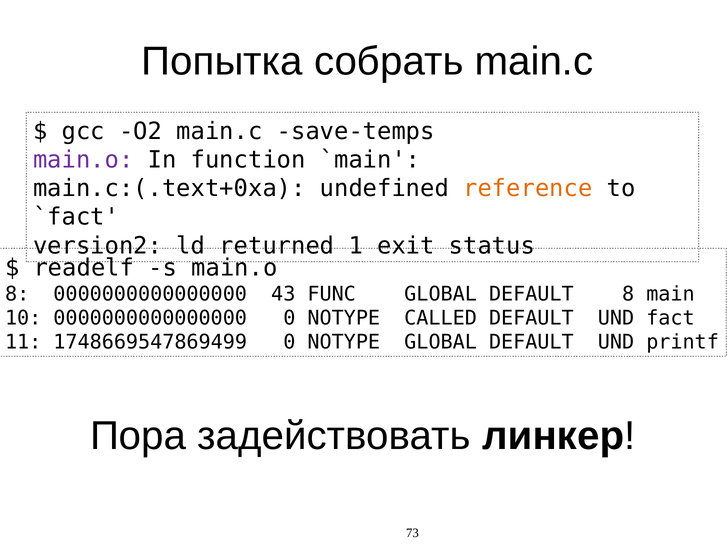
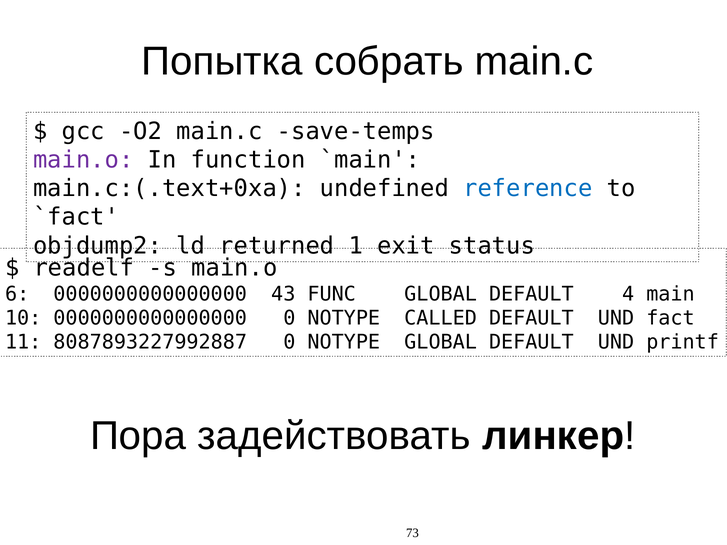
reference colour: orange -> blue (528, 189)
version2: version2 -> objdump2 (98, 246)
8: 8 -> 6 (17, 294)
DEFAULT 8: 8 -> 4 (628, 294)
1748669547869499: 1748669547869499 -> 8087893227992887 (150, 342)
